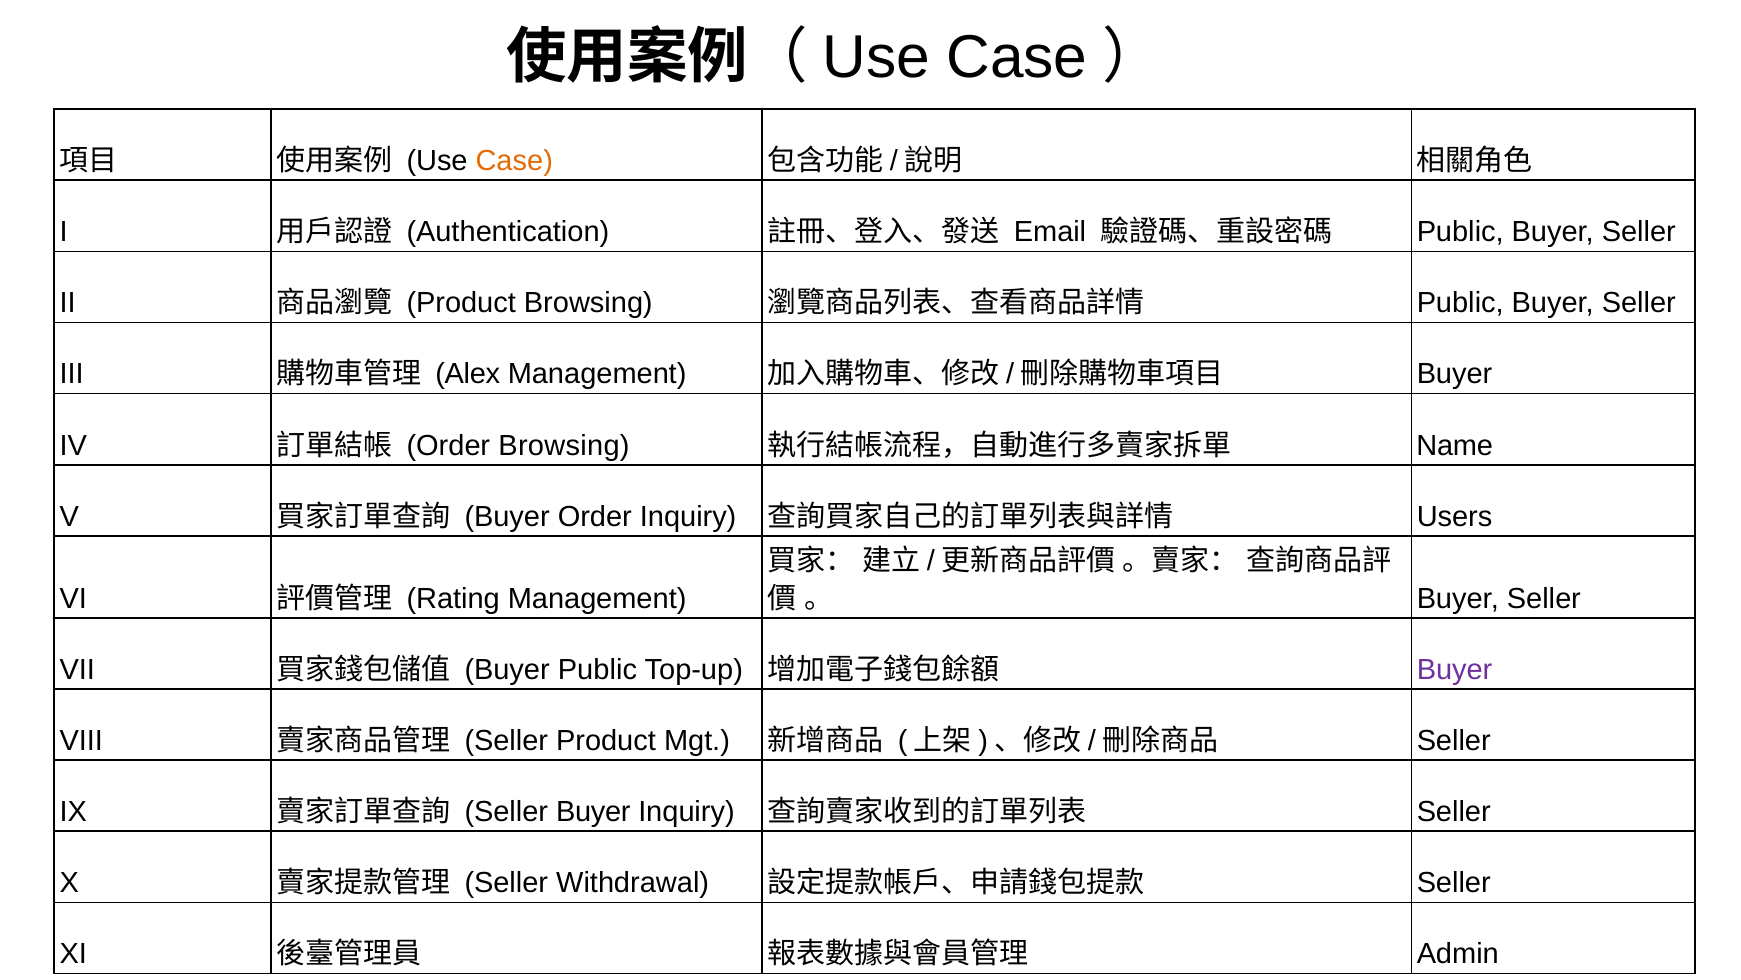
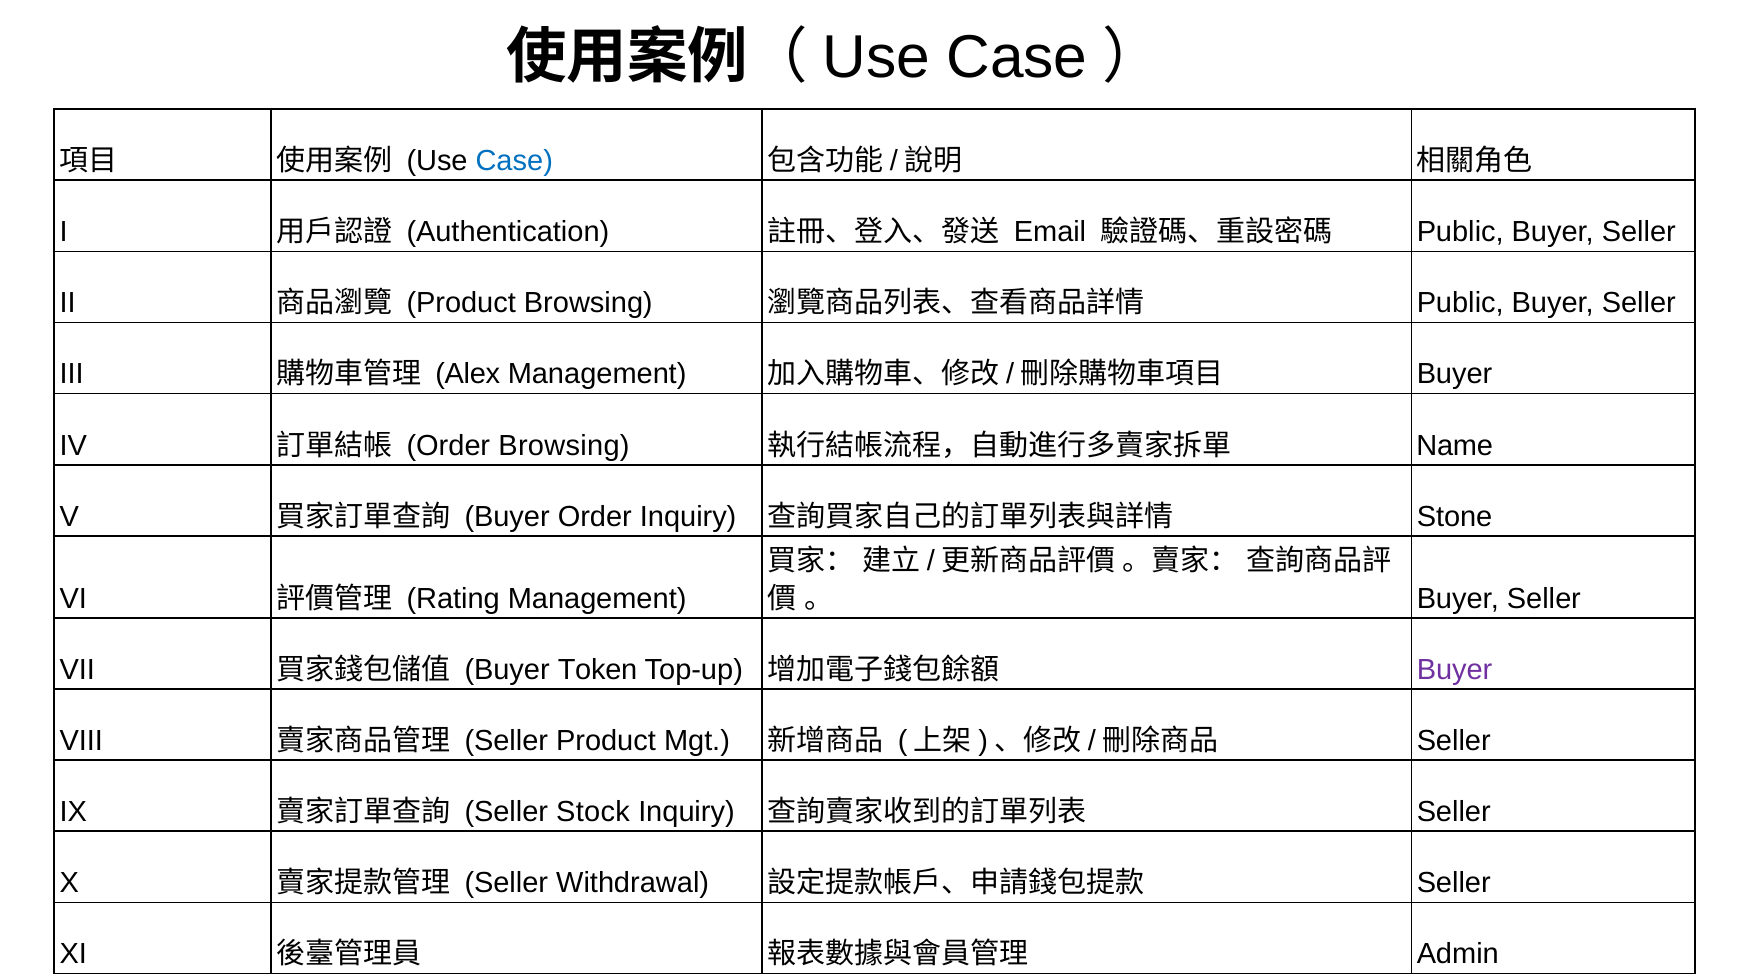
Case colour: orange -> blue (514, 161)
Users: Users -> Stone (1455, 516)
Buyer Public: Public -> Token (598, 669)
Seller Buyer: Buyer -> Stock (593, 811)
